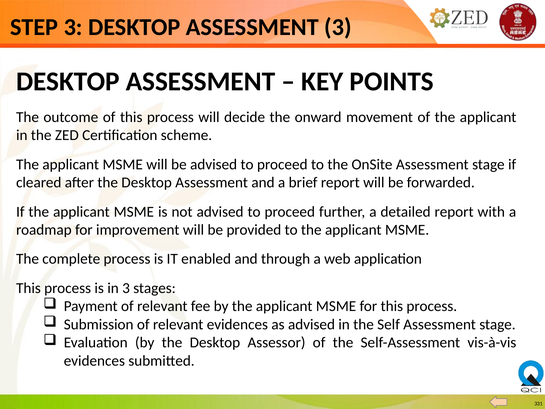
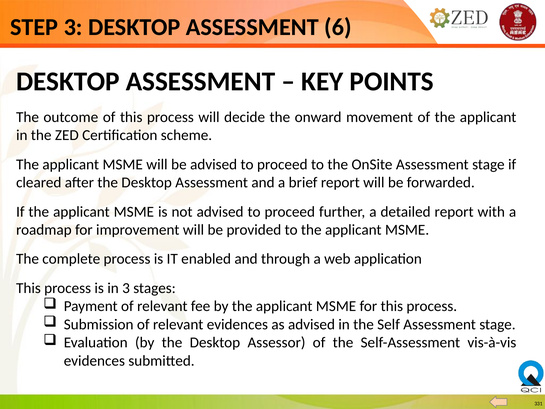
ASSESSMENT 3: 3 -> 6 (338, 27)
